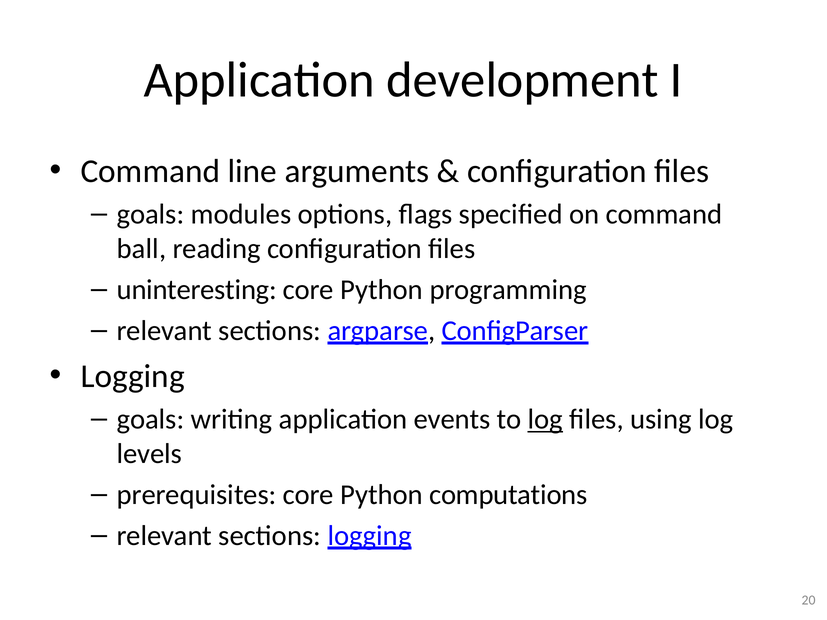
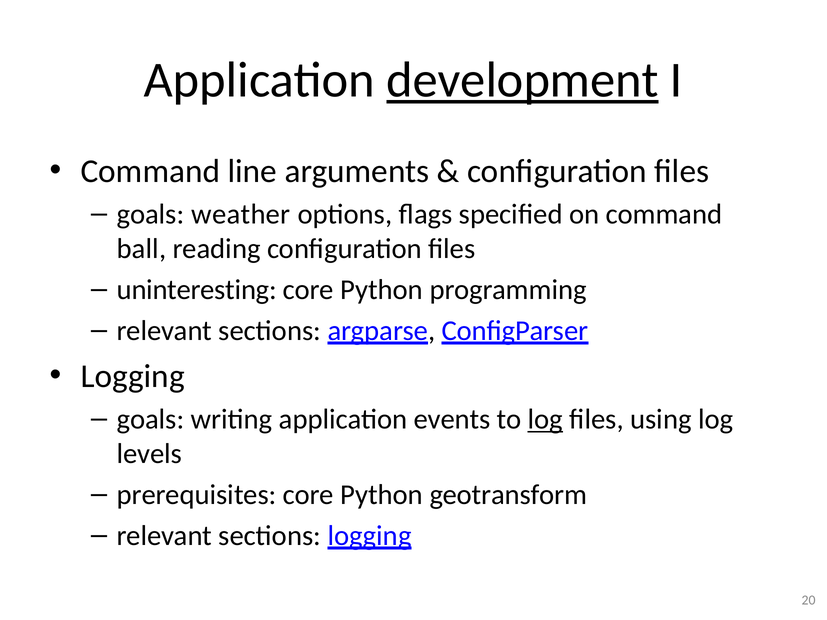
development underline: none -> present (522, 80)
modules: modules -> weather (241, 215)
computations: computations -> geotransform (508, 495)
